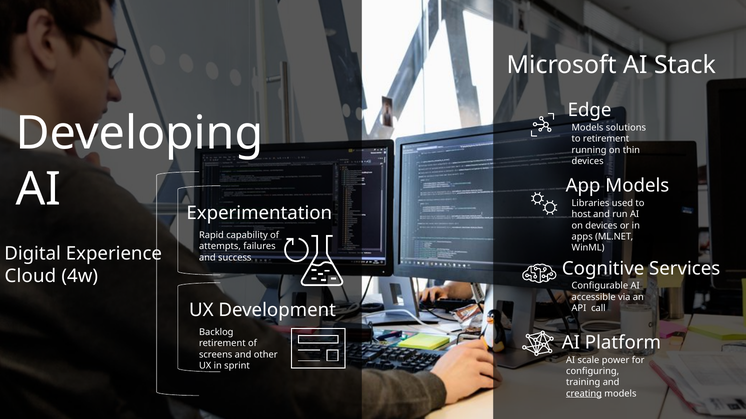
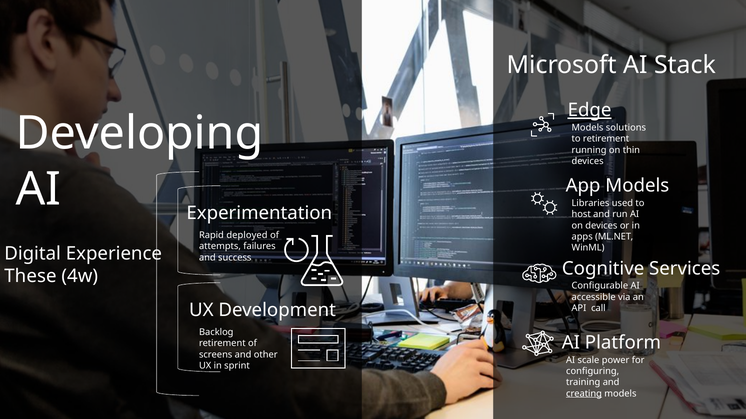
Edge underline: none -> present (590, 110)
capability: capability -> deployed (247, 236)
Cloud: Cloud -> These (30, 276)
